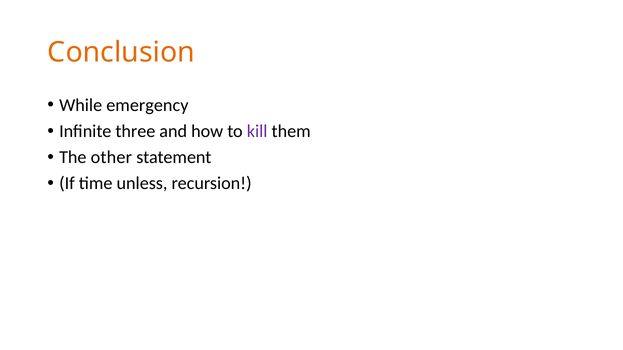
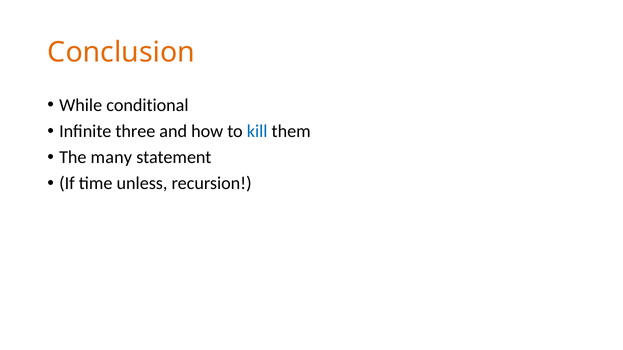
emergency: emergency -> conditional (147, 105)
kill colour: purple -> blue (257, 131)
other: other -> many (111, 157)
